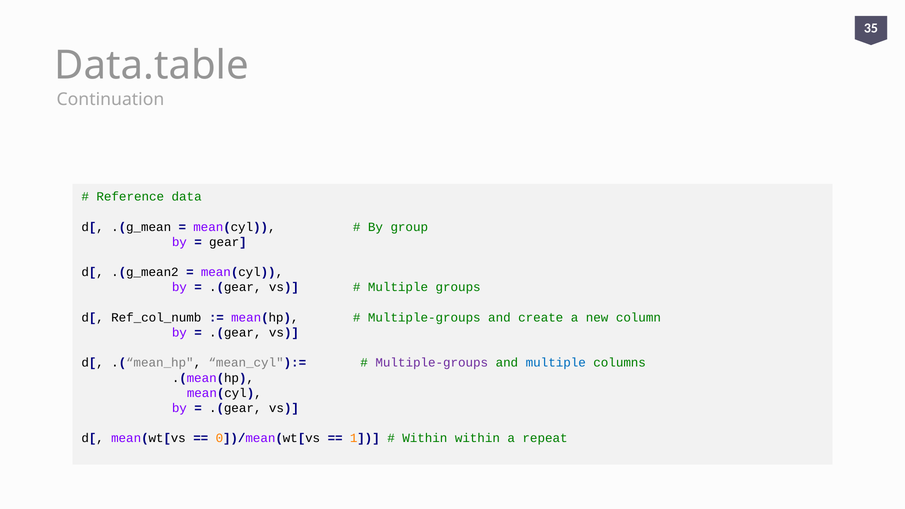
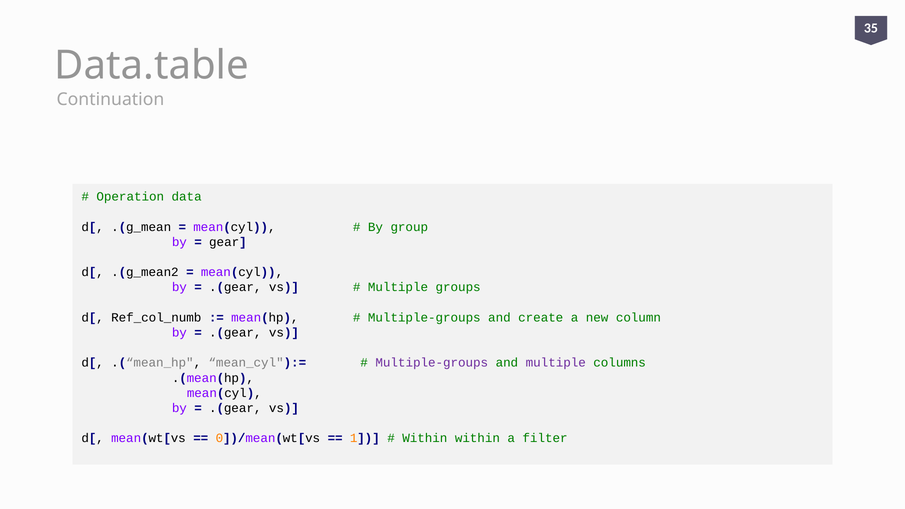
Reference: Reference -> Operation (130, 197)
multiple colour: blue -> purple (556, 363)
repeat: repeat -> filter (545, 438)
